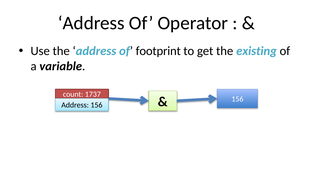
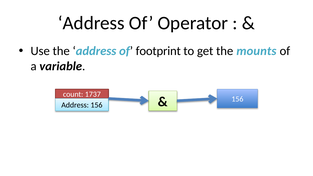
existing: existing -> mounts (256, 51)
